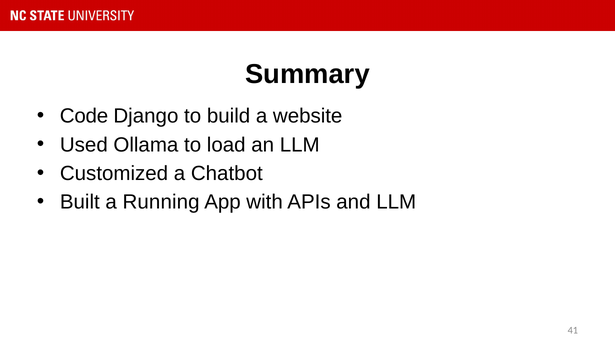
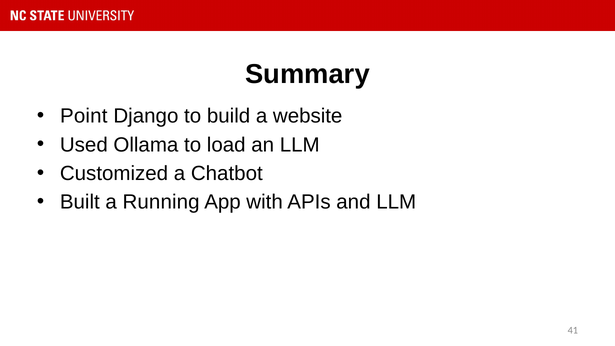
Code: Code -> Point (84, 116)
